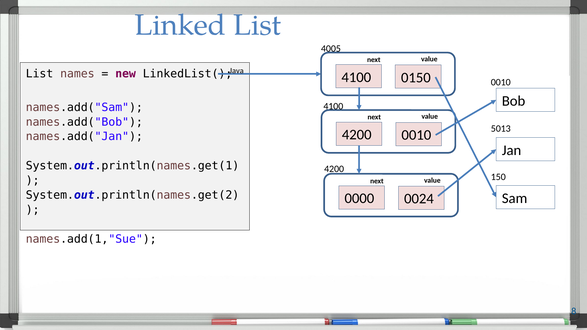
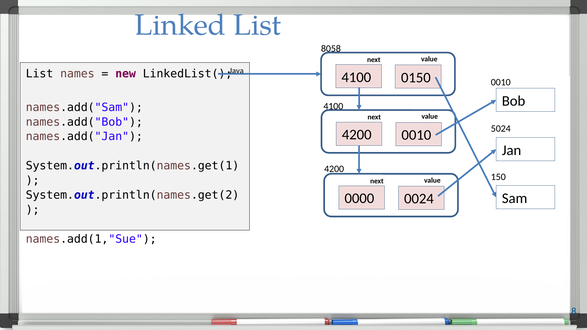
4005: 4005 -> 8058 (331, 49)
5013: 5013 -> 5024 (501, 129)
